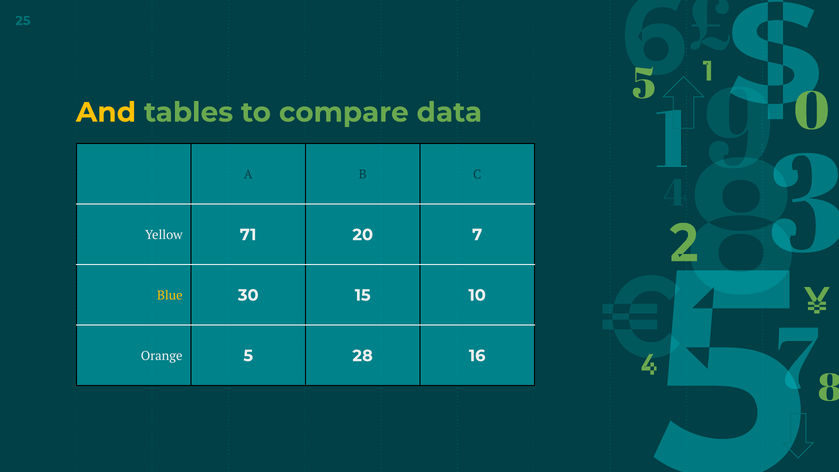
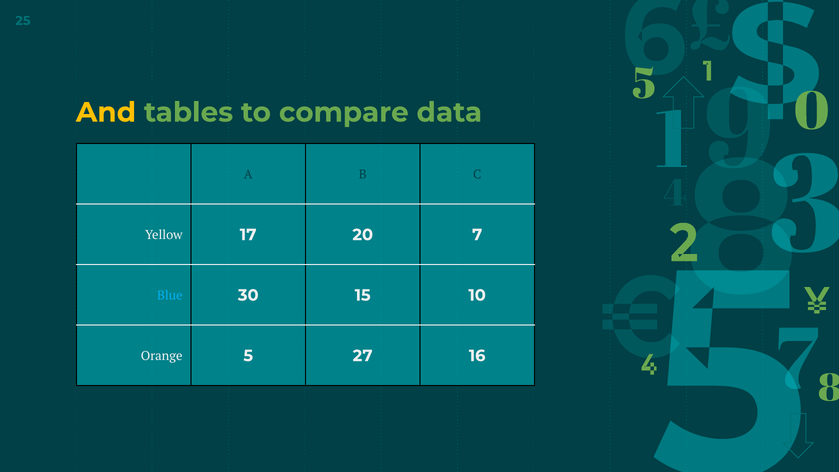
71: 71 -> 17 (248, 235)
Blue colour: yellow -> light blue (170, 295)
28: 28 -> 27 (363, 356)
